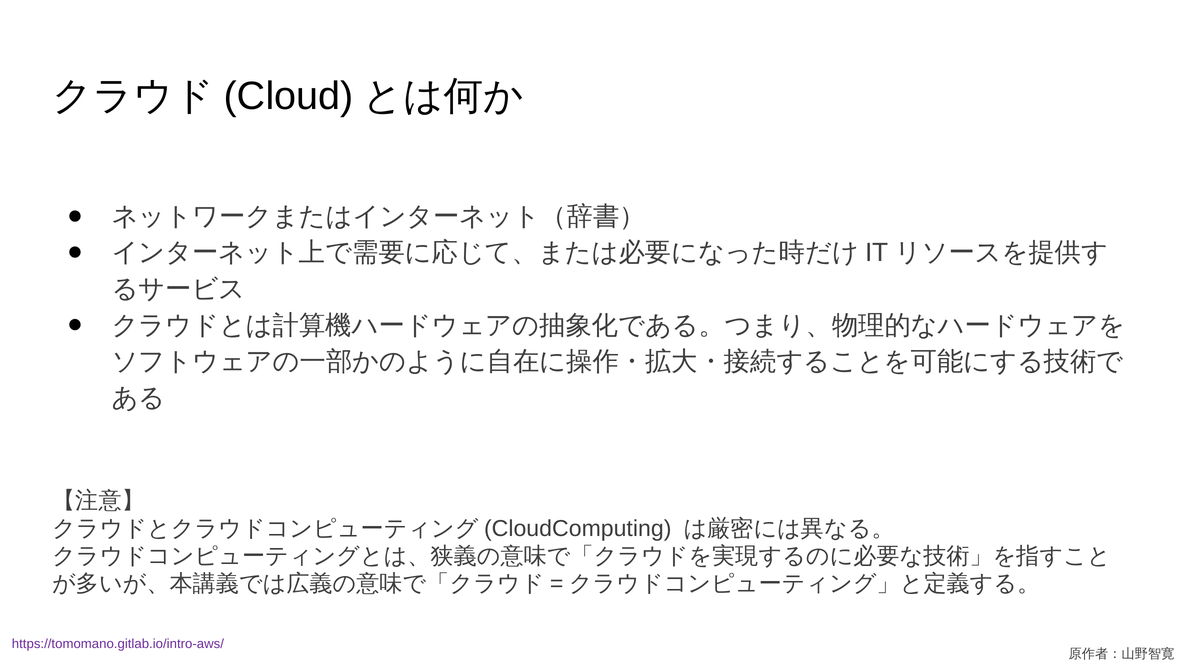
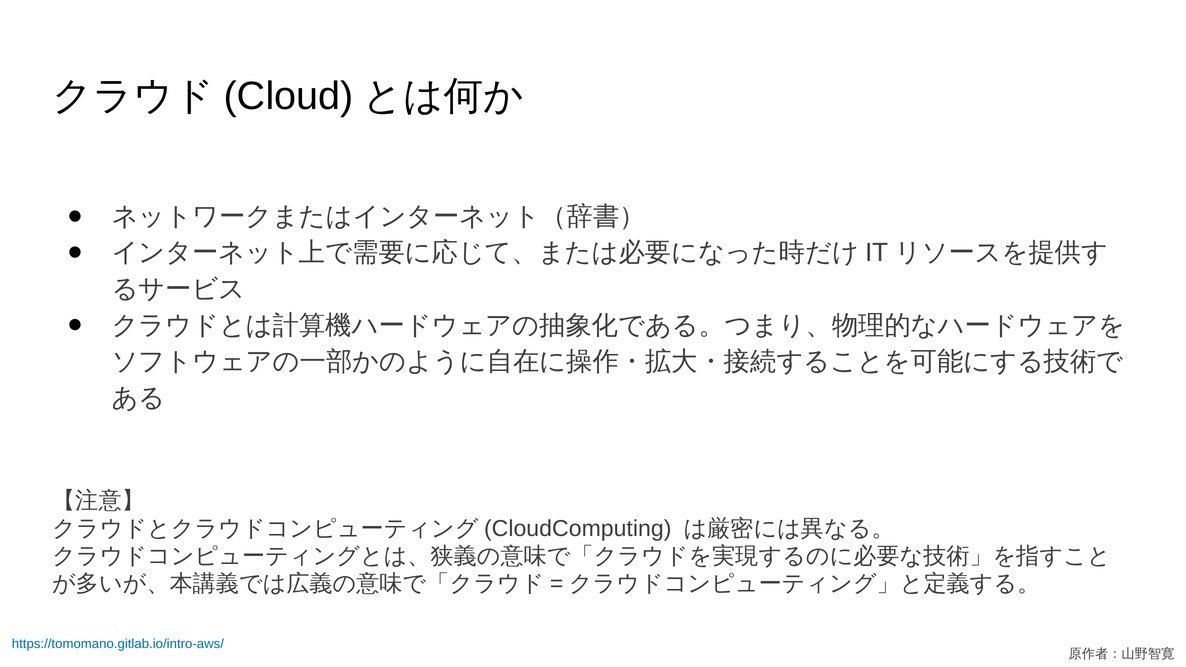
https://tomomano.gitlab.io/intro-aws/ colour: purple -> blue (118, 644)
